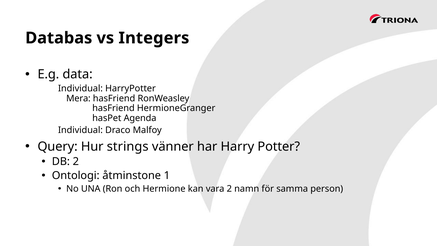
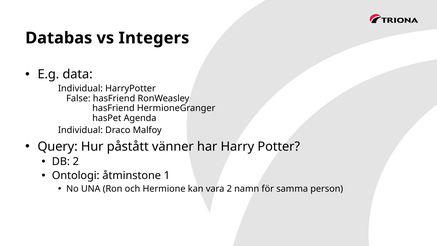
Mera: Mera -> False (78, 98)
strings: strings -> påstått (128, 146)
